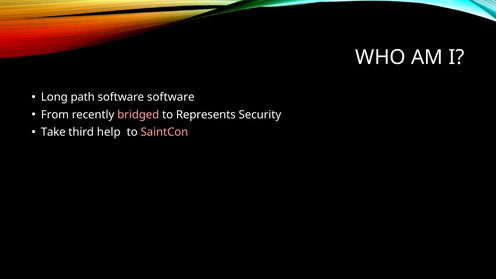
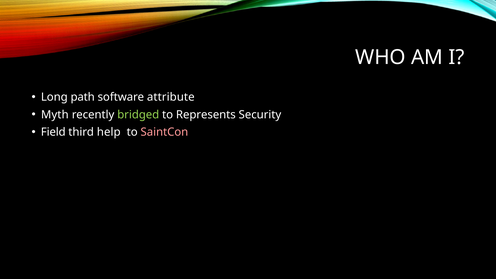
software software: software -> attribute (171, 97)
From: From -> Myth (55, 115)
bridged colour: pink -> light green (138, 115)
Take: Take -> Field (53, 132)
